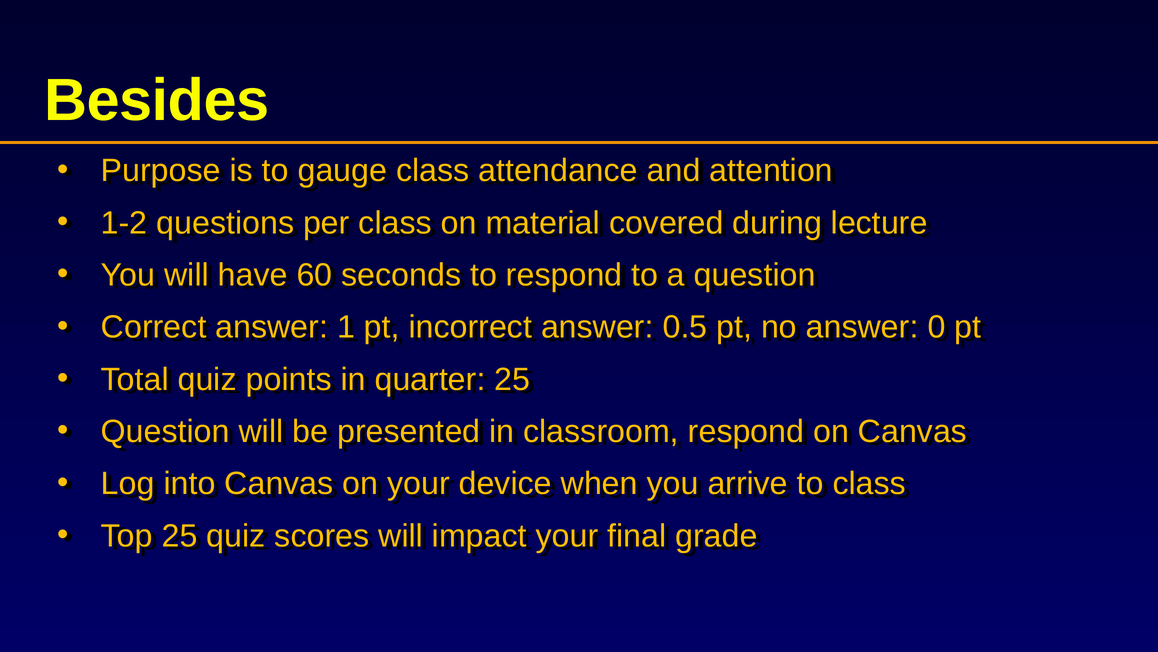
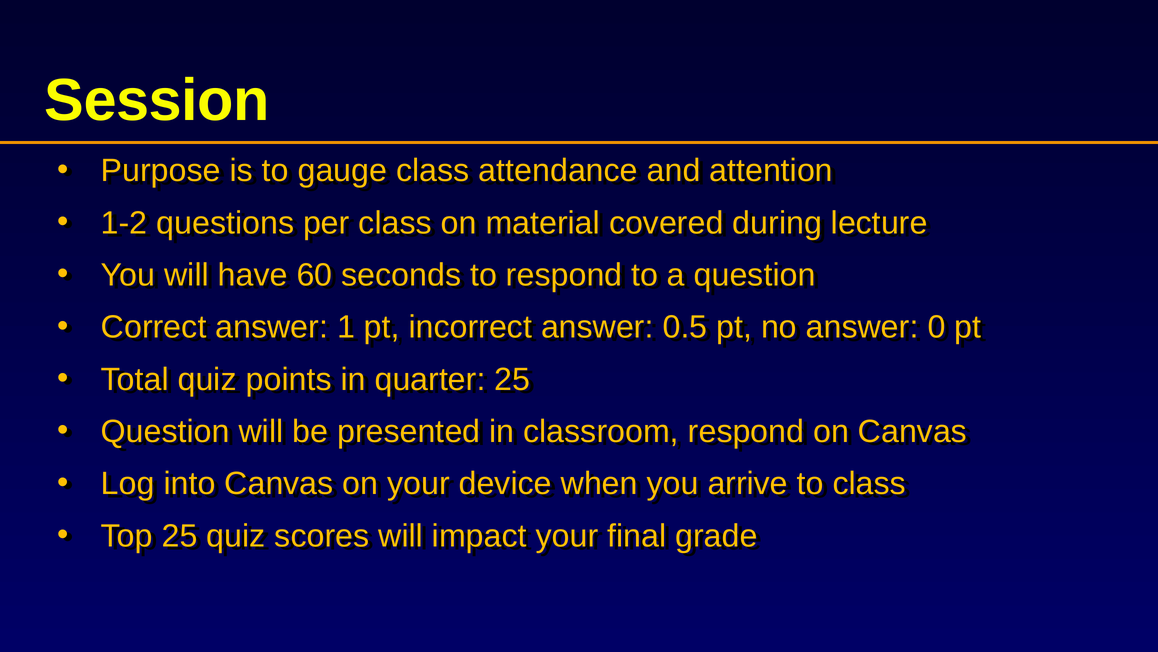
Besides: Besides -> Session (157, 100)
